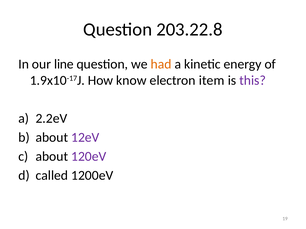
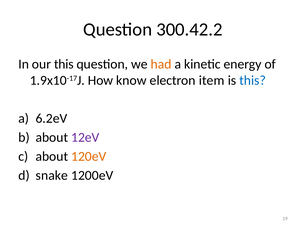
203.22.8: 203.22.8 -> 300.42.2 (189, 30)
our line: line -> this (64, 64)
this colour: purple -> blue (253, 81)
2.2eV: 2.2eV -> 6.2eV (51, 119)
120eV colour: purple -> orange (89, 157)
called: called -> snake (52, 176)
